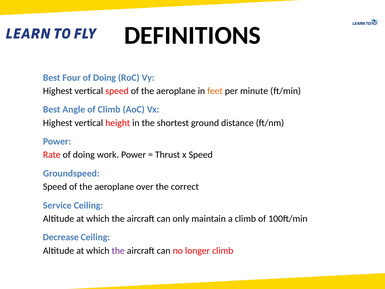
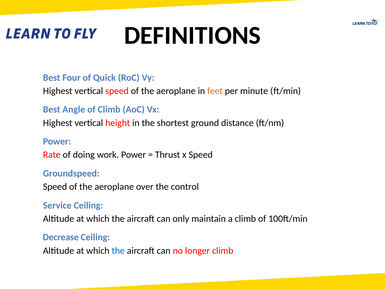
Doing: Doing -> Quick (104, 78)
correct: correct -> control (185, 187)
the colour: purple -> blue (118, 250)
